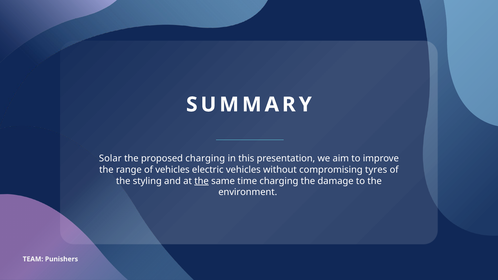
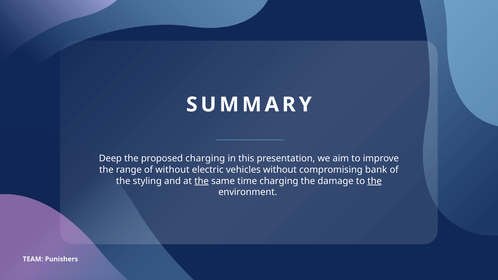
Solar: Solar -> Deep (110, 159)
of vehicles: vehicles -> without (172, 170)
tyres: tyres -> bank (376, 170)
the underline: none -> present (375, 181)
